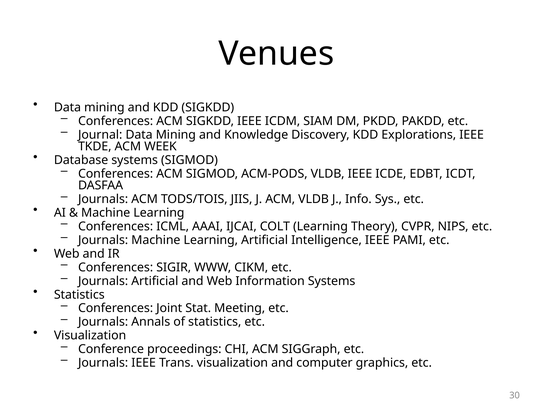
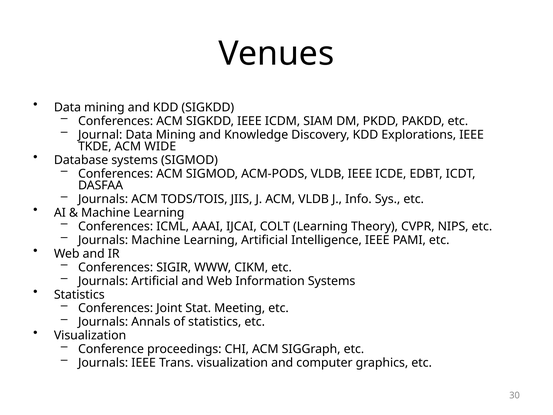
WEEK: WEEK -> WIDE (160, 146)
